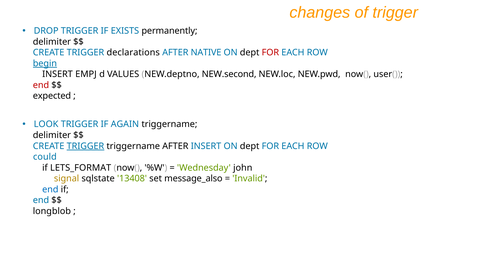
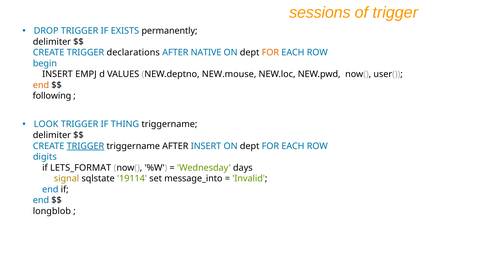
changes: changes -> sessions (320, 13)
FOR colour: red -> orange (270, 53)
begin underline: present -> none (45, 63)
NEW.second: NEW.second -> NEW.mouse (229, 74)
end colour: red -> orange (41, 85)
expected: expected -> following (52, 96)
AGAIN: AGAIN -> THING (125, 124)
could: could -> digits (45, 157)
john: john -> days (243, 168)
13408: 13408 -> 19114 (132, 179)
message_also: message_also -> message_into (193, 179)
